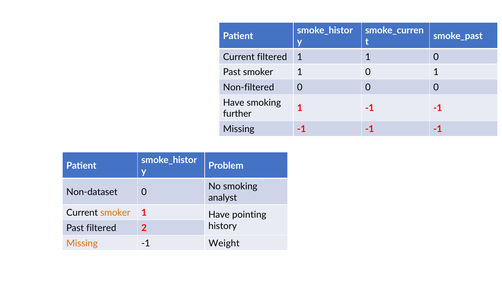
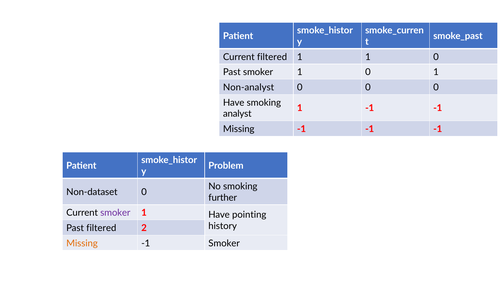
Non-filtered: Non-filtered -> Non-analyst (249, 88)
further: further -> analyst (237, 114)
analyst: analyst -> further (223, 198)
smoker colour: orange -> purple (115, 213)
-1 Weight: Weight -> Smoker (224, 244)
